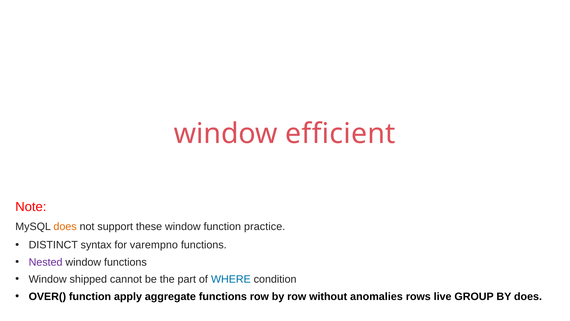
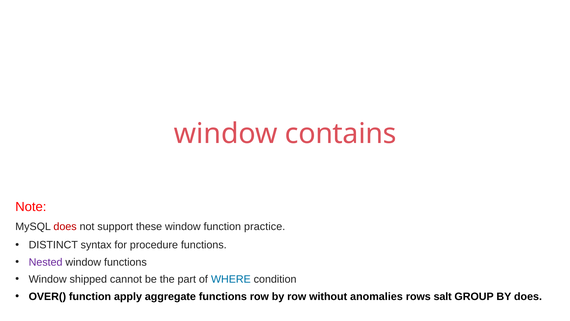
efficient: efficient -> contains (341, 134)
does colour: orange -> red (65, 226)
varempno: varempno -> procedure (154, 245)
live: live -> salt (443, 296)
